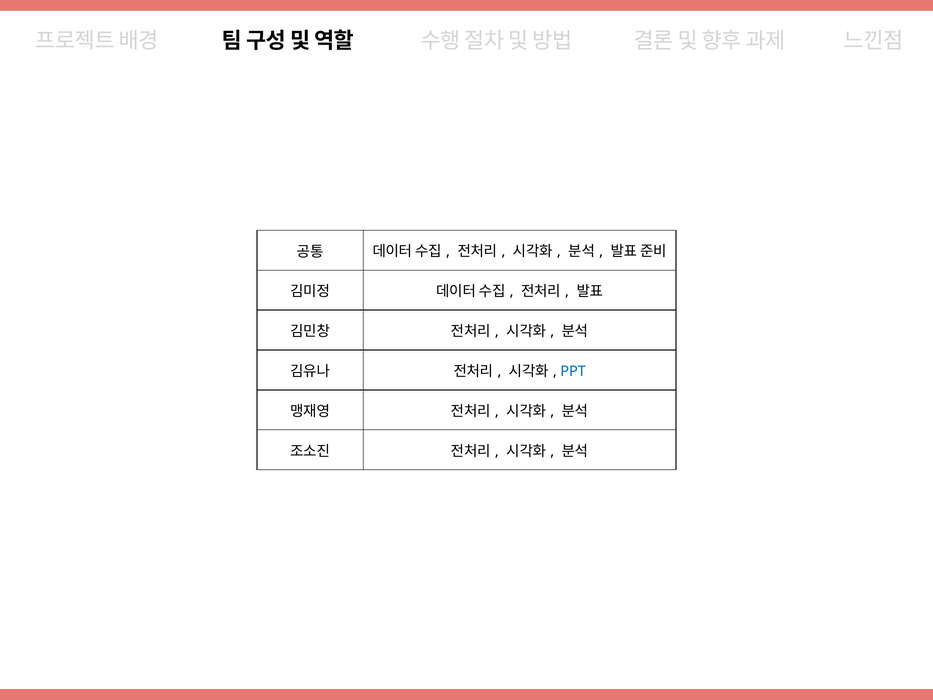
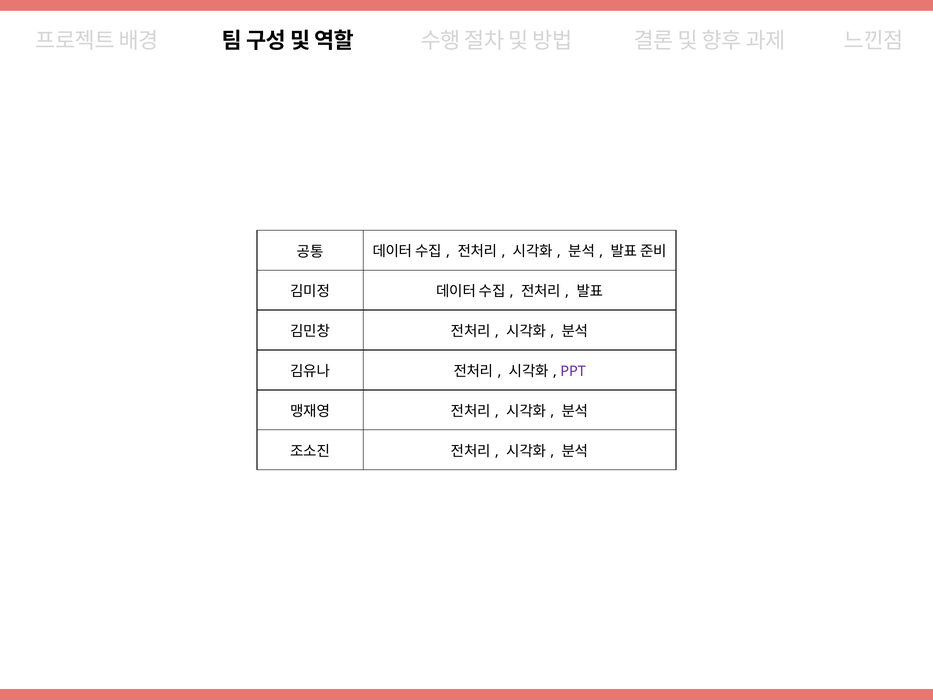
PPT colour: blue -> purple (573, 371)
